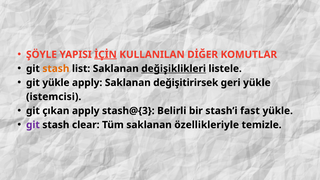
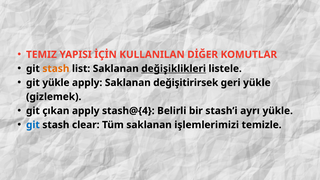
ŞÖYLE: ŞÖYLE -> TEMIZ (41, 55)
İÇİN underline: present -> none (106, 55)
istemcisi: istemcisi -> gizlemek (54, 97)
stash@{3: stash@{3 -> stash@{4 (128, 111)
fast: fast -> ayrı (250, 111)
git colour: purple -> blue (33, 125)
özellikleriyle: özellikleriyle -> işlemlerimizi (207, 125)
